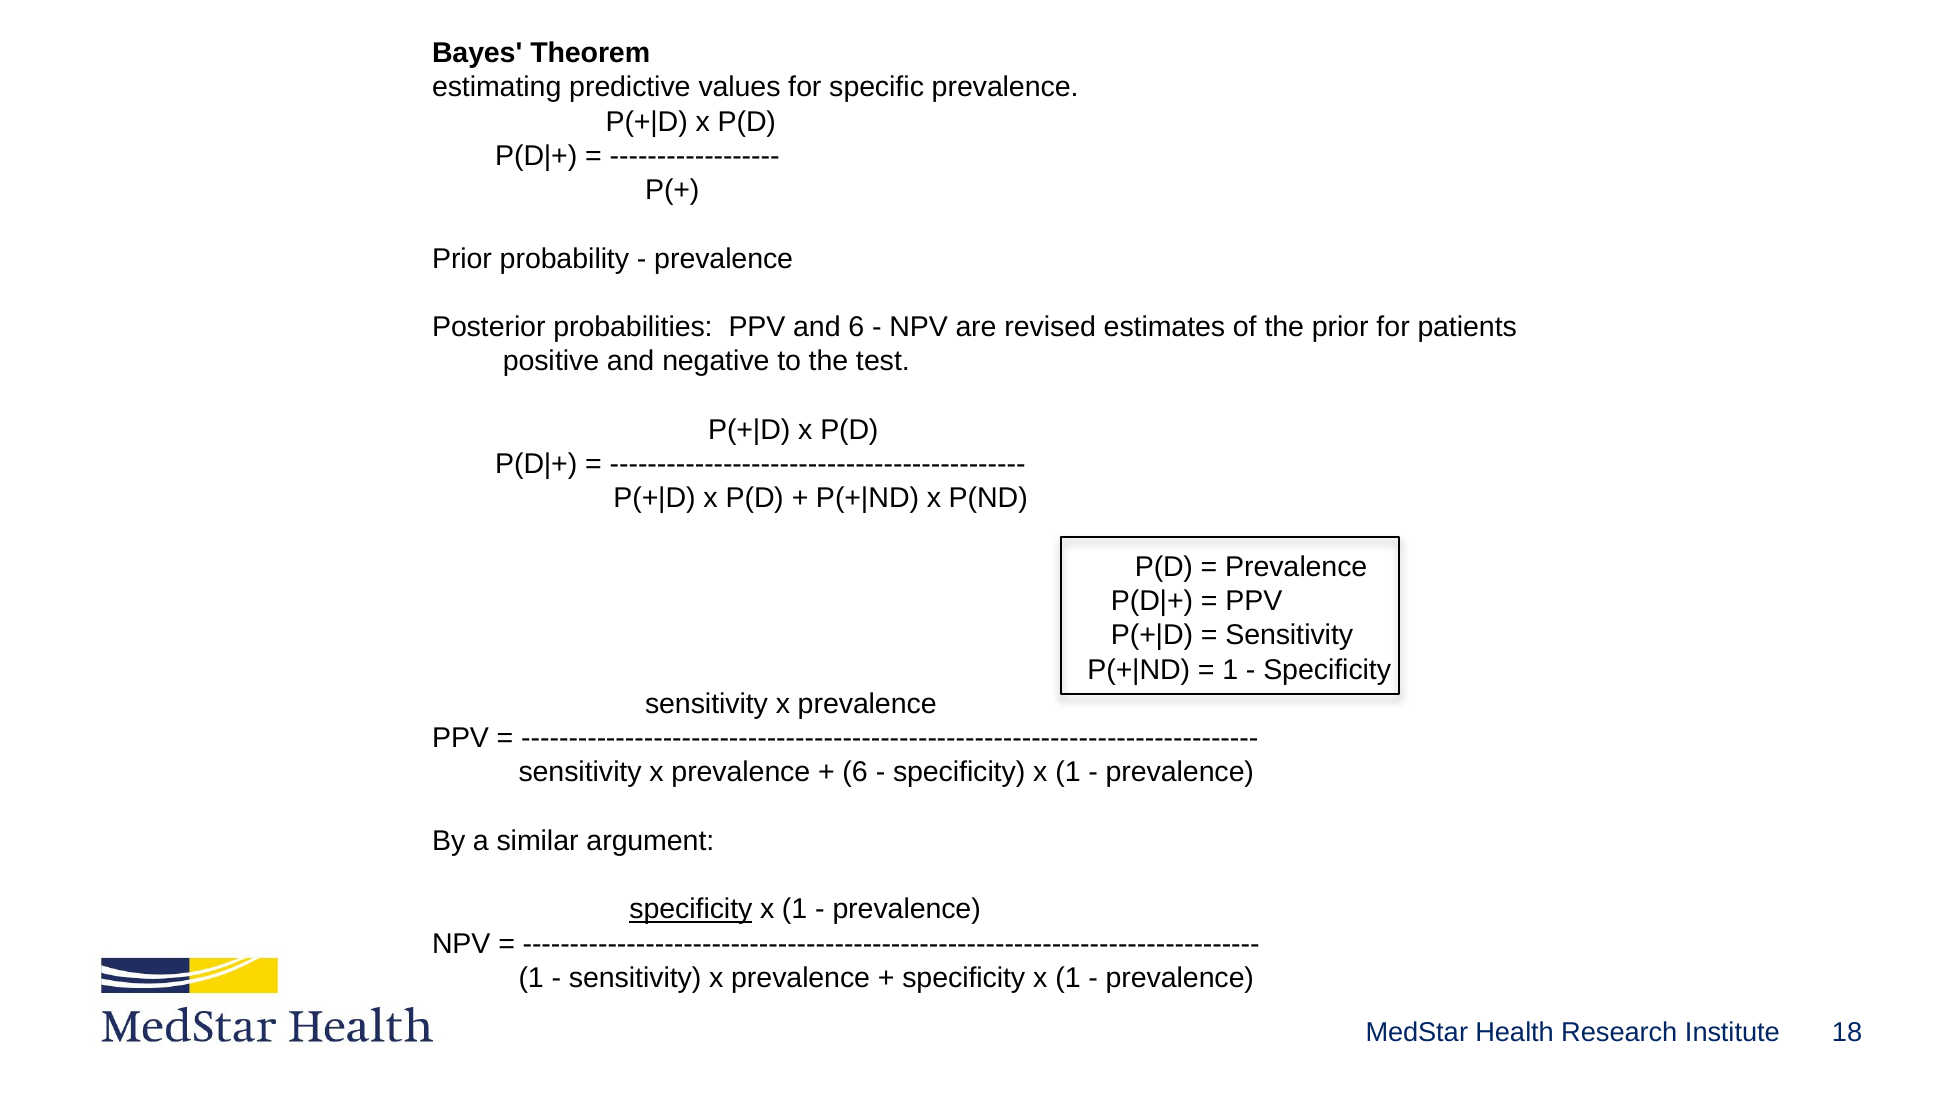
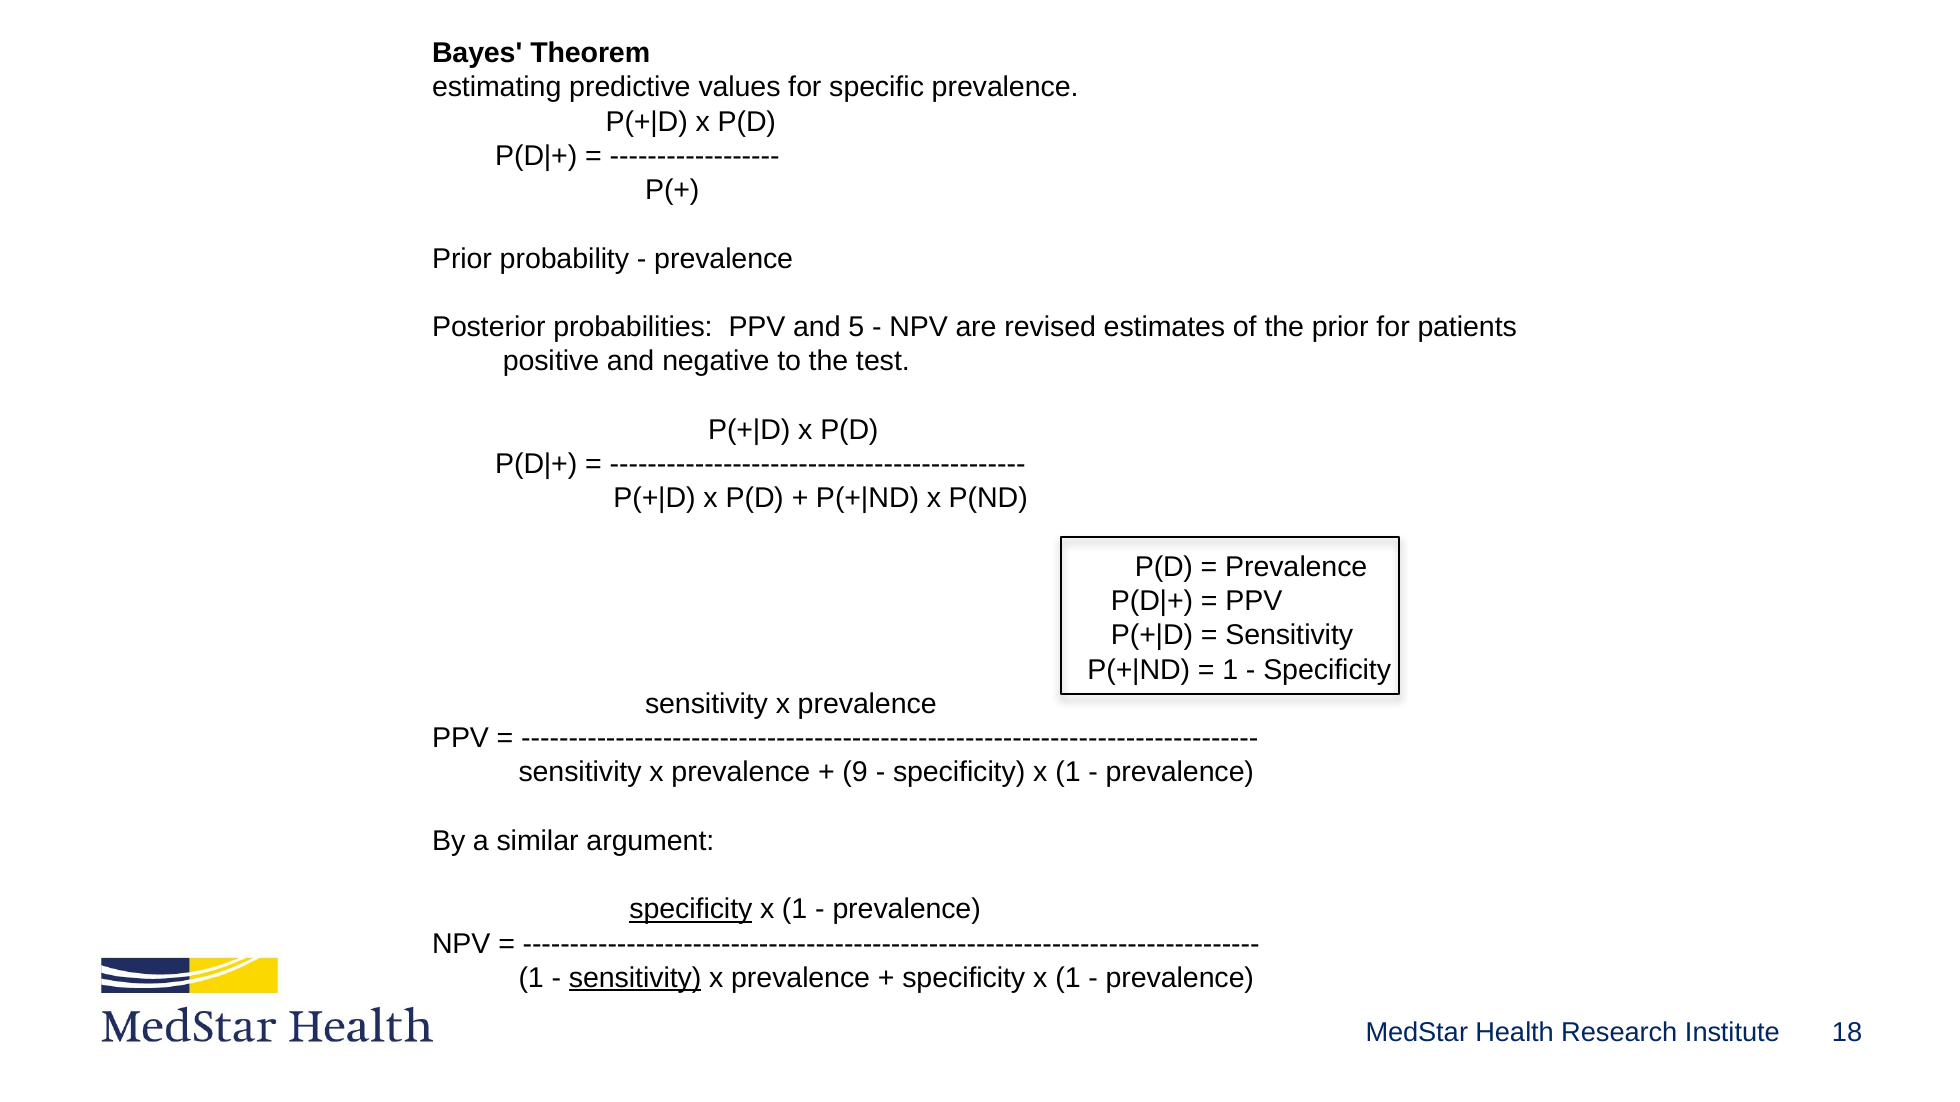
and 6: 6 -> 5 (856, 327)
6: 6 -> 9 (855, 773)
sensitivity underline: none -> present (635, 978)
